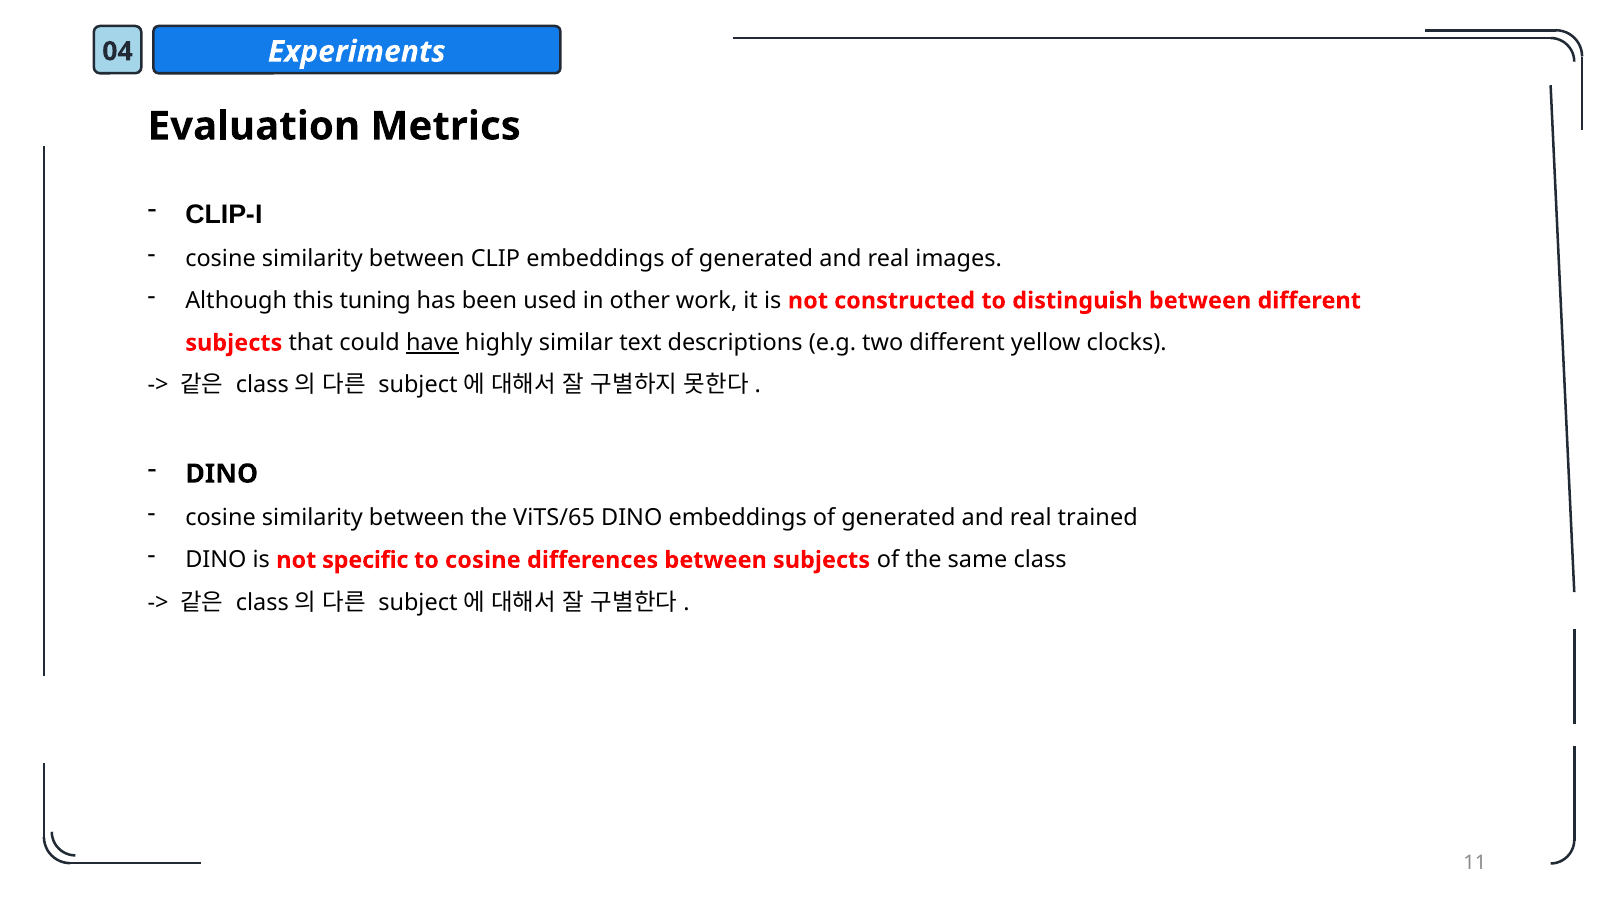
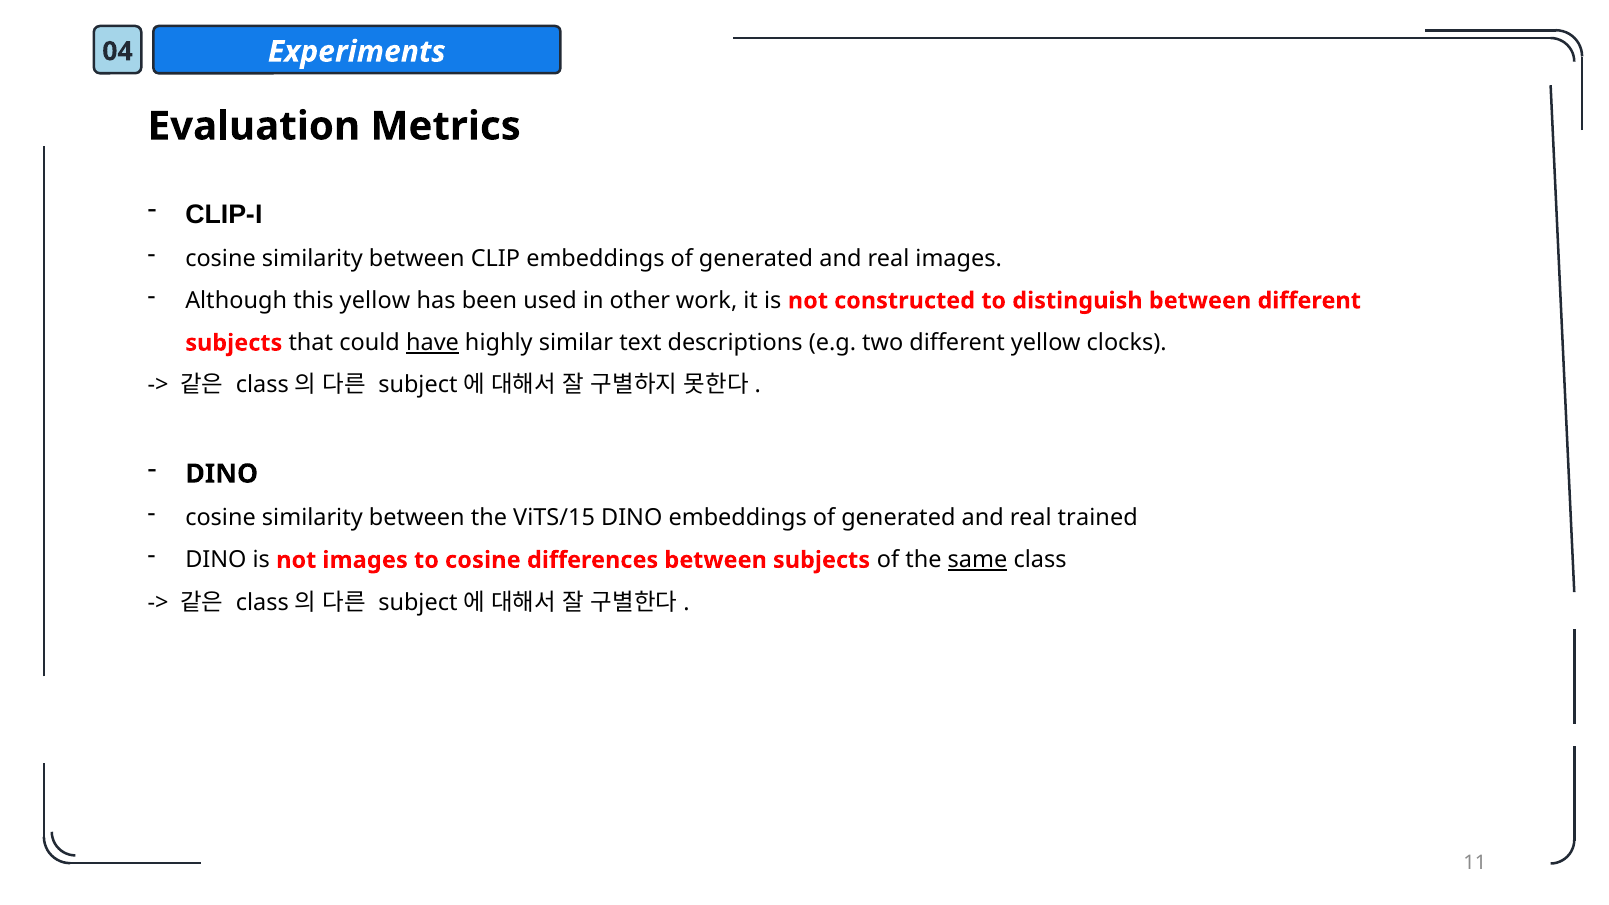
this tuning: tuning -> yellow (375, 301)
ViTS/65: ViTS/65 -> ViTS/15 (554, 518)
not specific: specific -> images (365, 560)
same underline: none -> present (978, 560)
